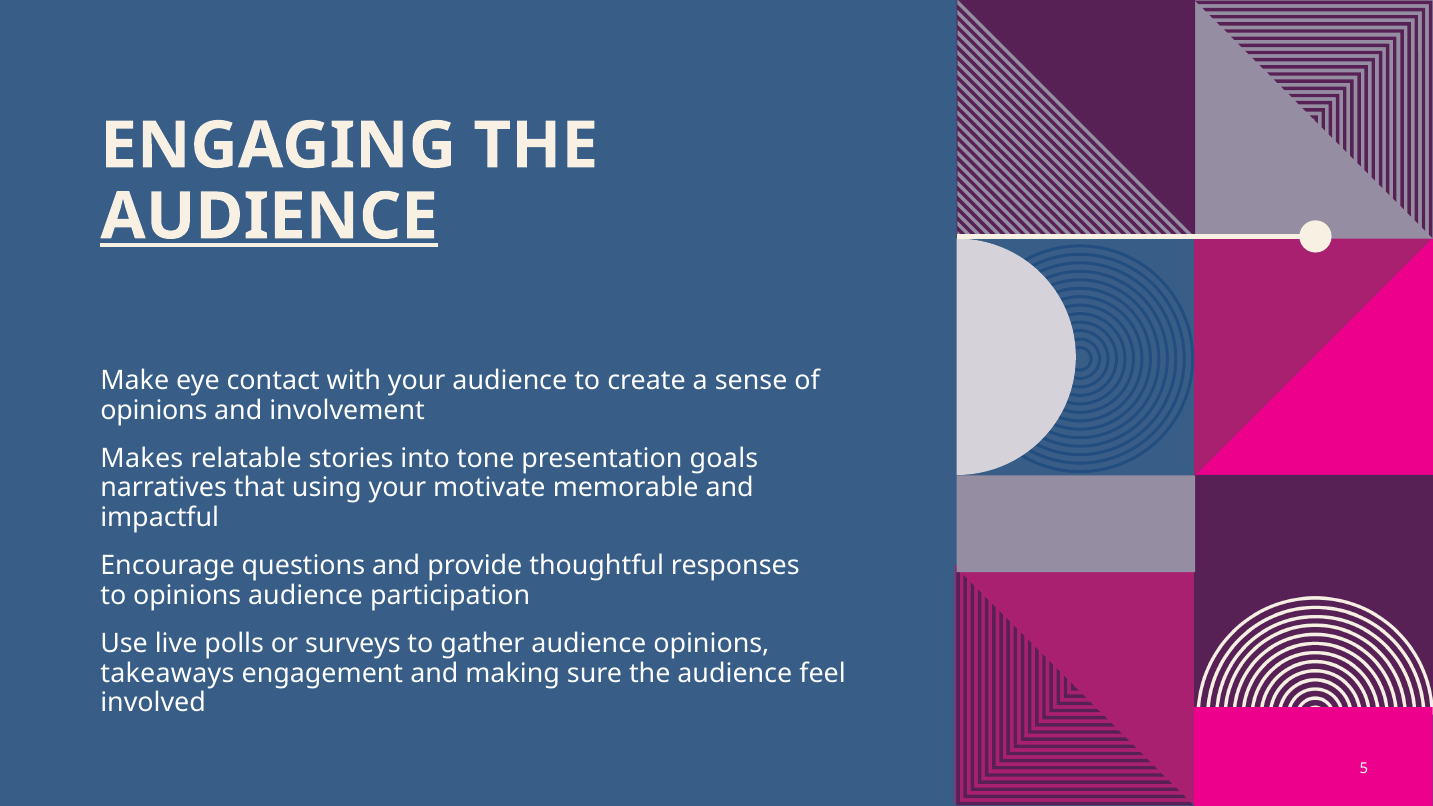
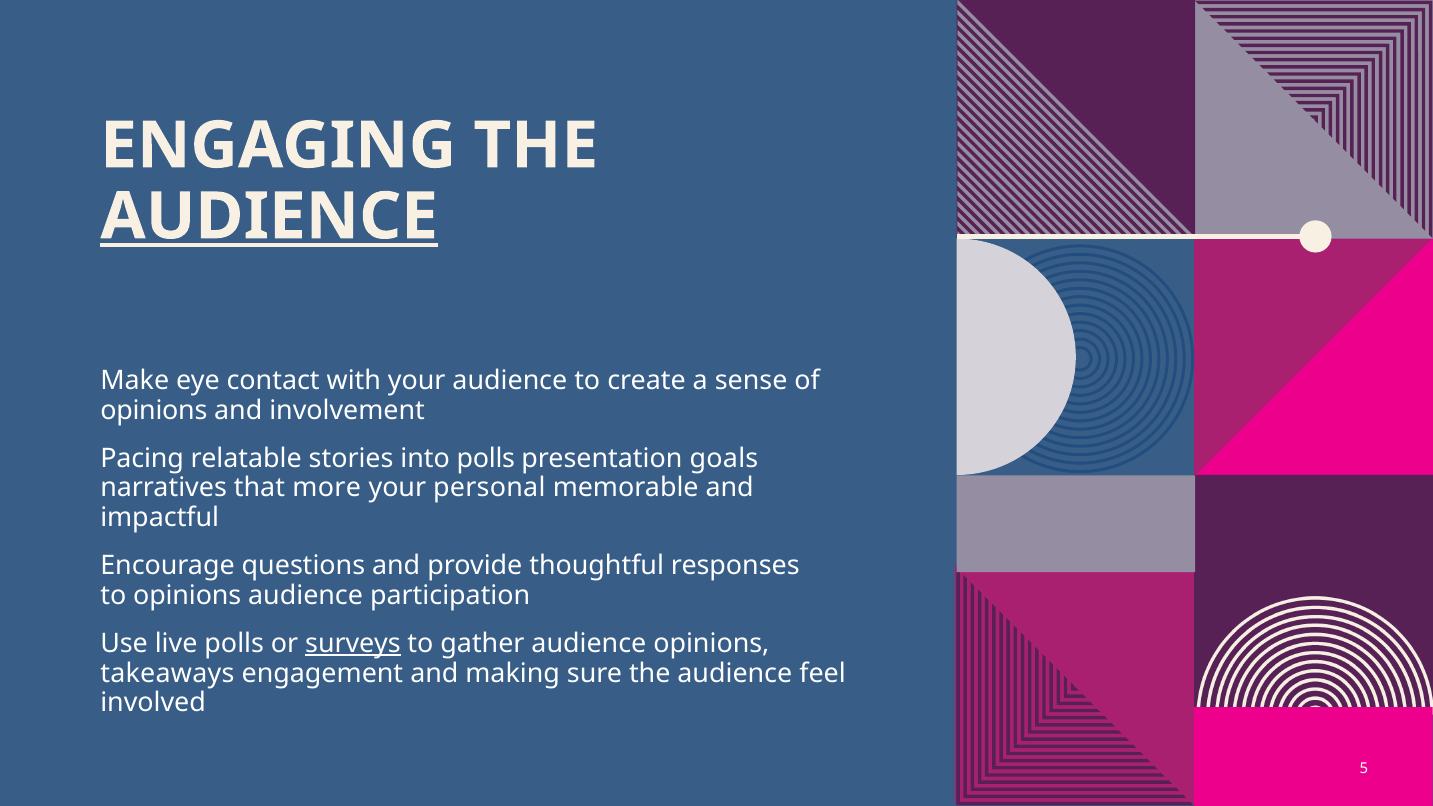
Makes: Makes -> Pacing (142, 458)
into tone: tone -> polls (486, 458)
using: using -> more (327, 488)
motivate: motivate -> personal (489, 488)
surveys underline: none -> present (353, 643)
